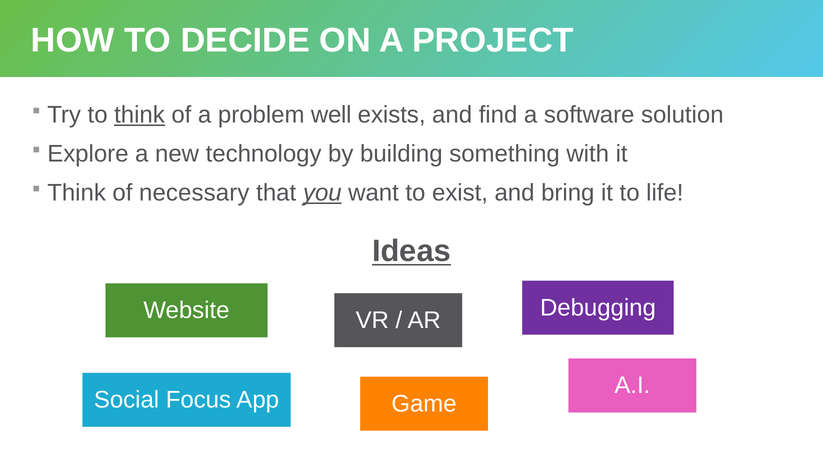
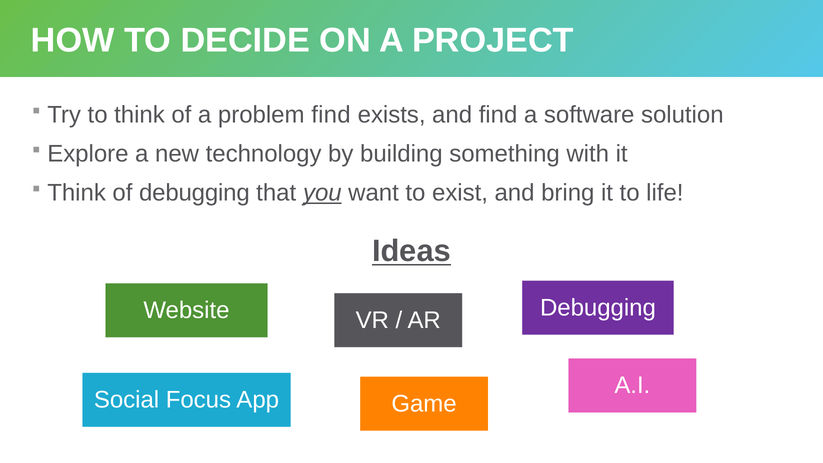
think underline: present -> none (140, 115)
problem well: well -> find (331, 115)
of necessary: necessary -> debugging (194, 193)
